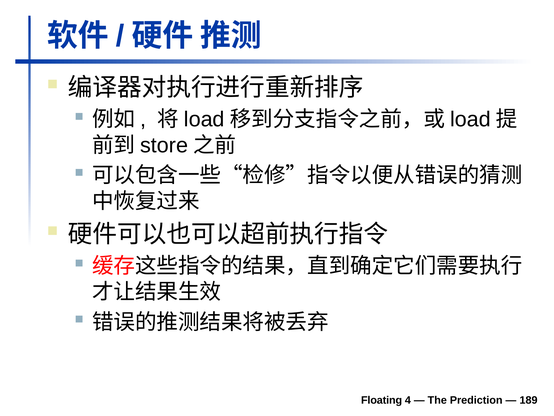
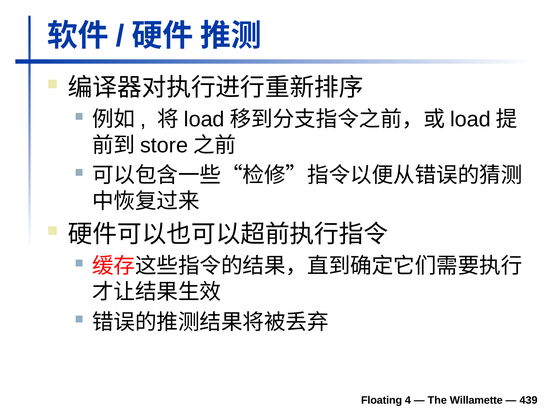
Prediction: Prediction -> Willamette (476, 400)
189: 189 -> 439 (529, 400)
